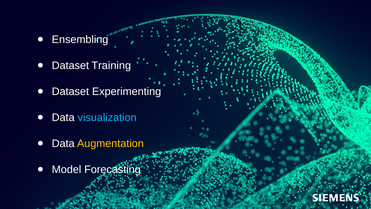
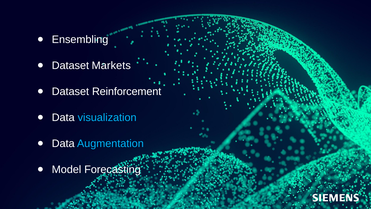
Training: Training -> Markets (111, 65)
Experimenting: Experimenting -> Reinforcement (127, 91)
Augmentation colour: yellow -> light blue (110, 143)
